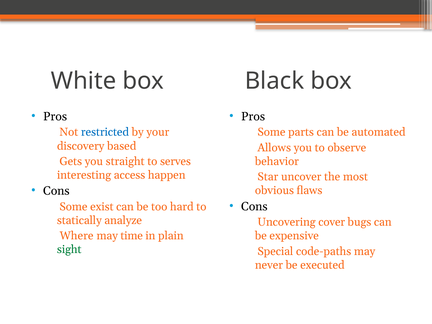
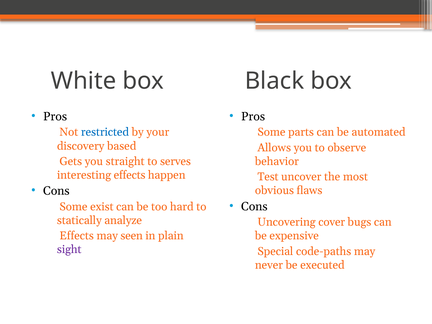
Star: Star -> Test (268, 177)
interesting access: access -> effects (130, 175)
Where: Where -> Effects (77, 236)
time: time -> seen (132, 236)
sight colour: green -> purple (69, 250)
